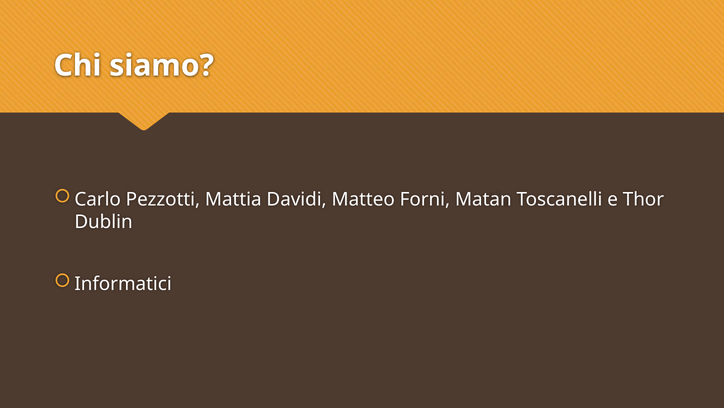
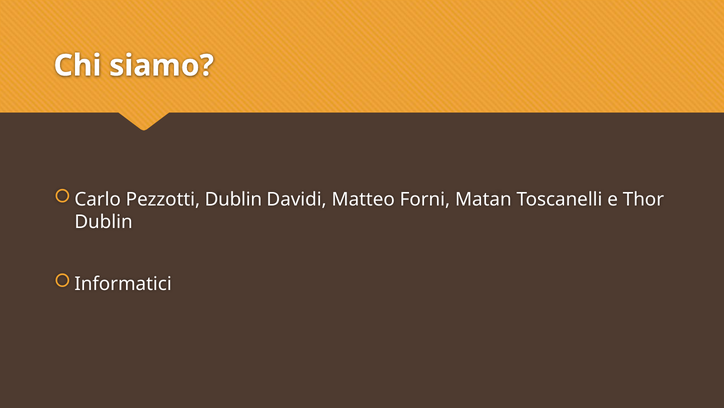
Pezzotti Mattia: Mattia -> Dublin (233, 199)
